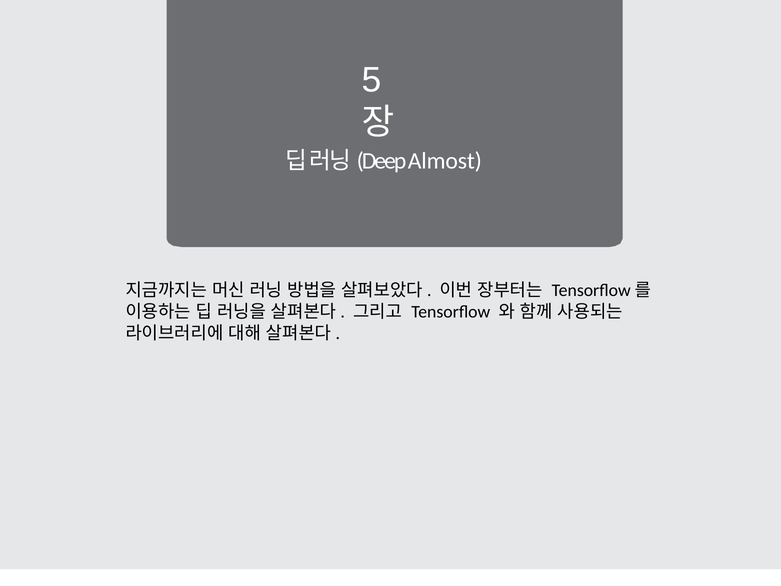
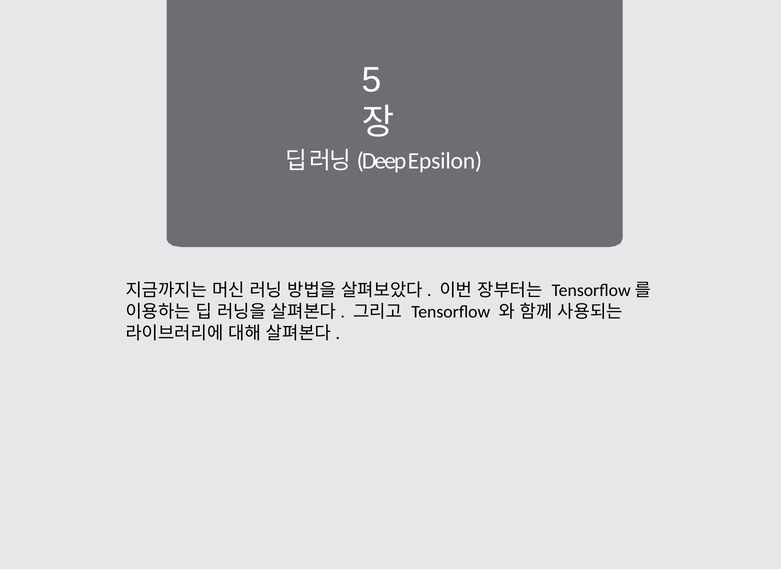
Almost: Almost -> Epsilon (445, 161)
